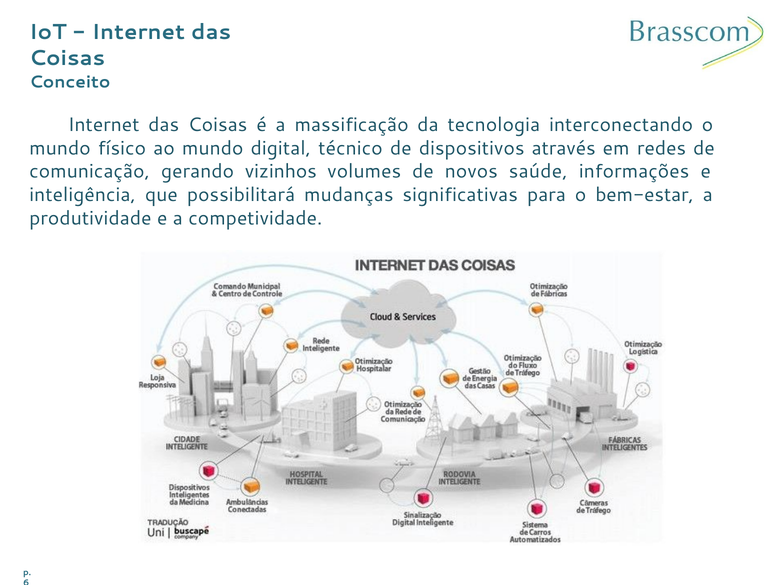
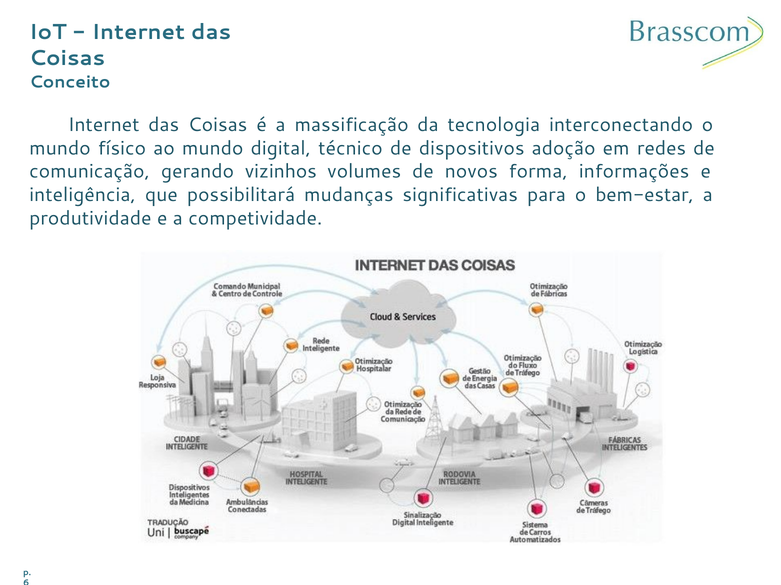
através: através -> adoção (564, 148)
saúde: saúde -> forma (538, 172)
